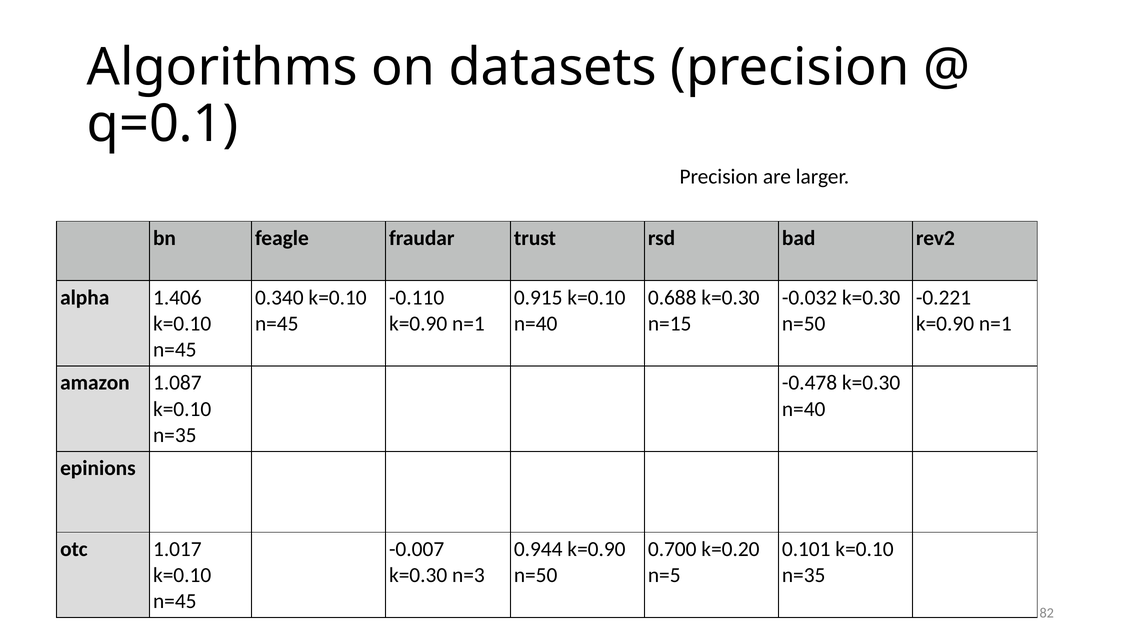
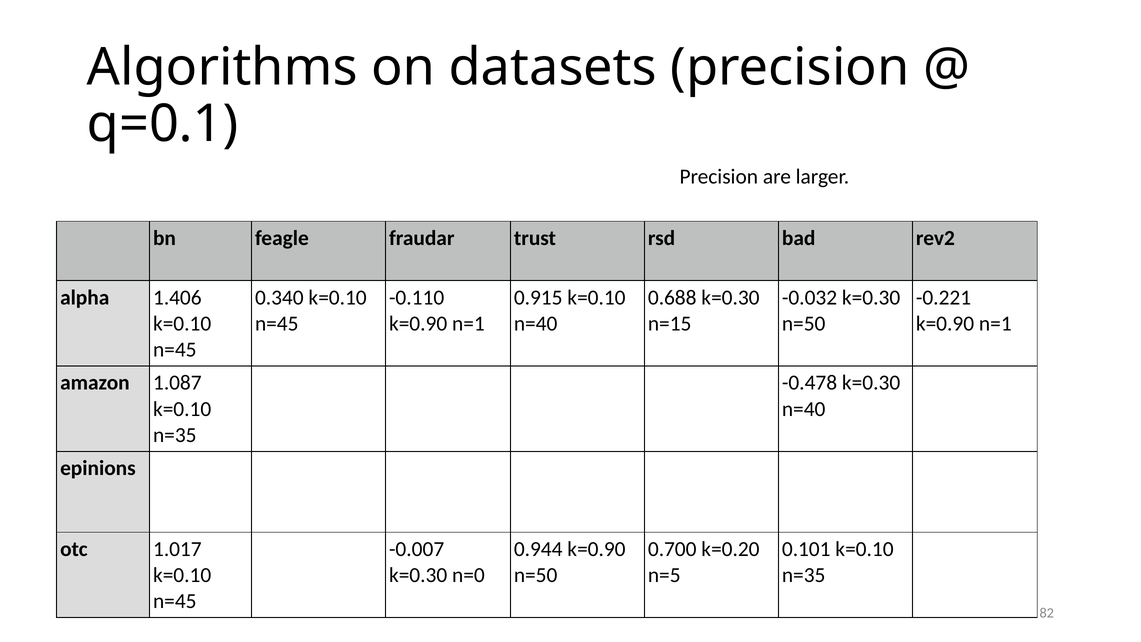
n=3: n=3 -> n=0 (468, 575)
